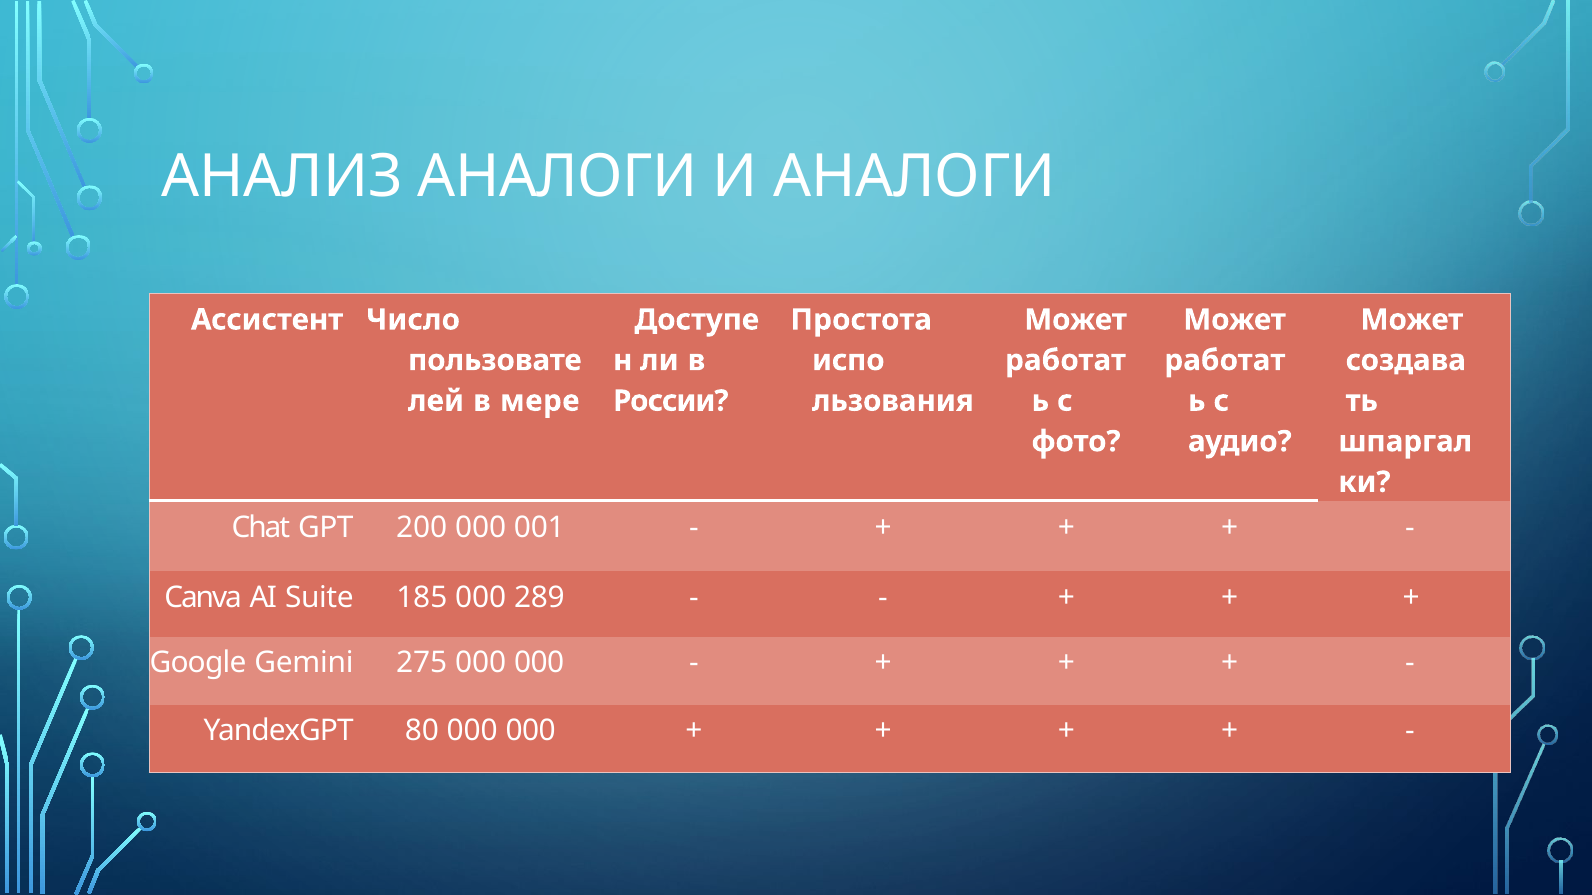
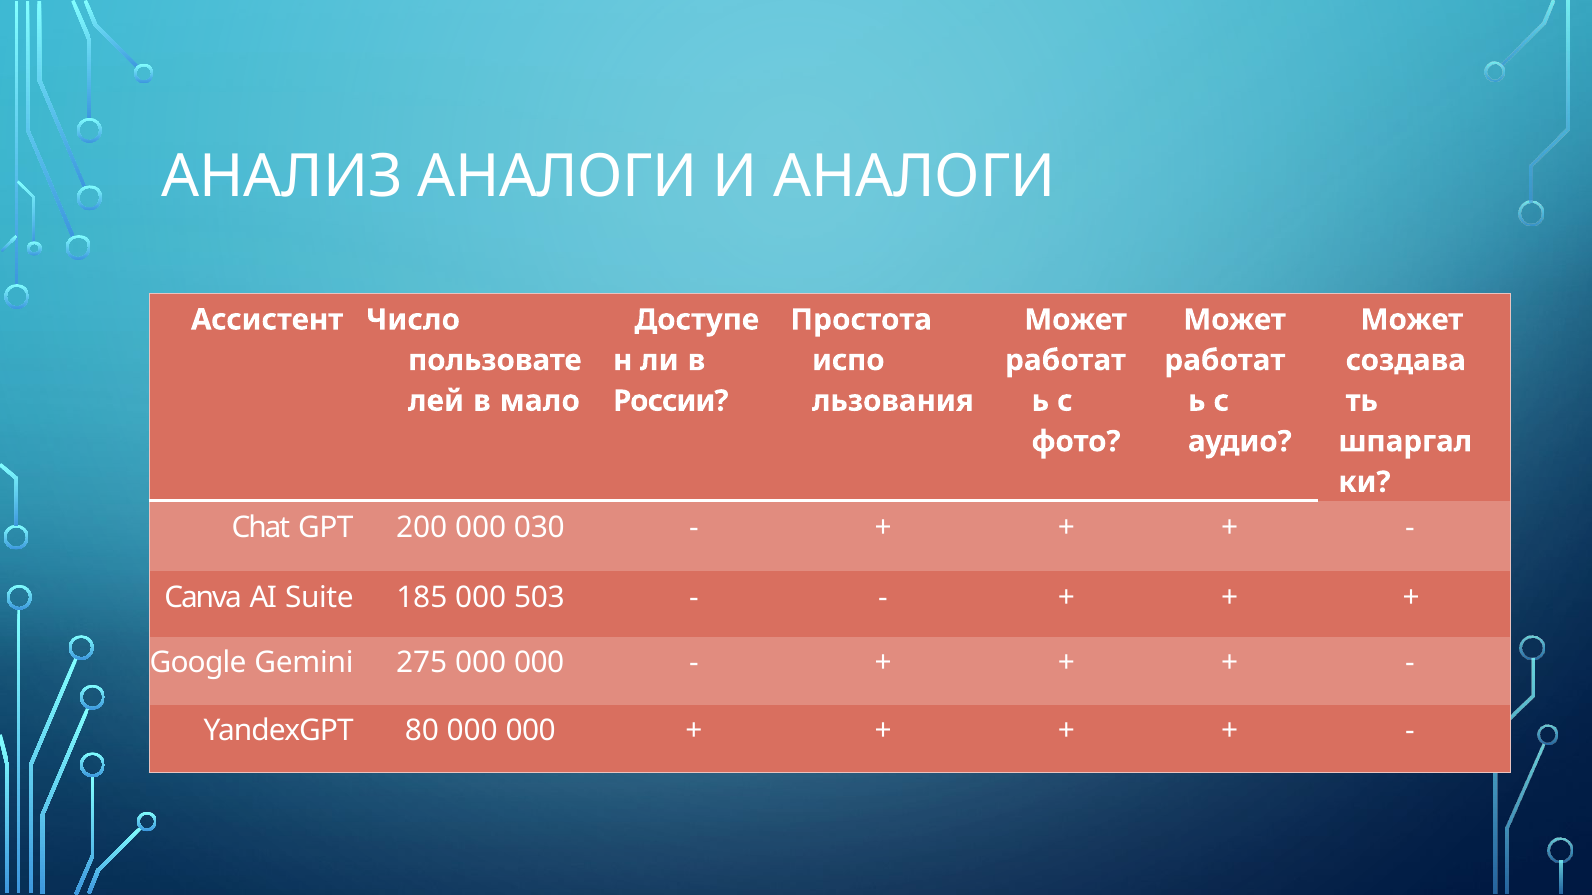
мере: мере -> мало (540, 401)
001: 001 -> 030 (539, 527)
289: 289 -> 503 (539, 598)
